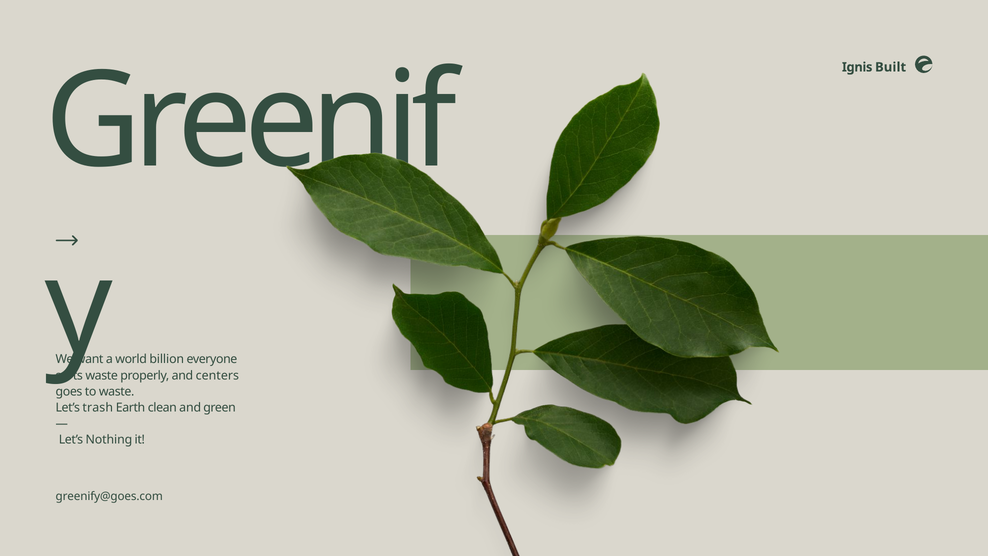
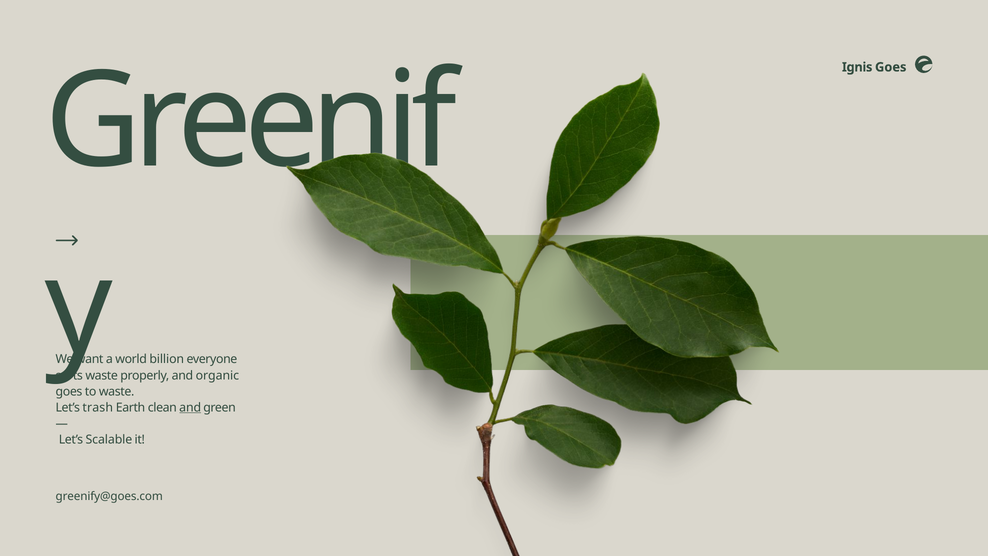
Ignis Built: Built -> Goes (891, 67)
centers: centers -> organic (217, 375)
and underline: none -> present (190, 407)
Nothing: Nothing -> Scalable (109, 439)
